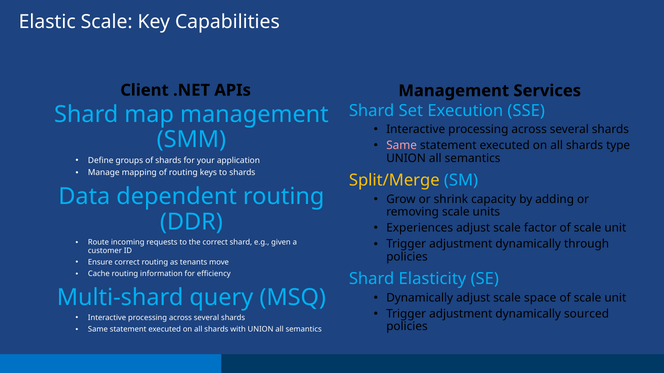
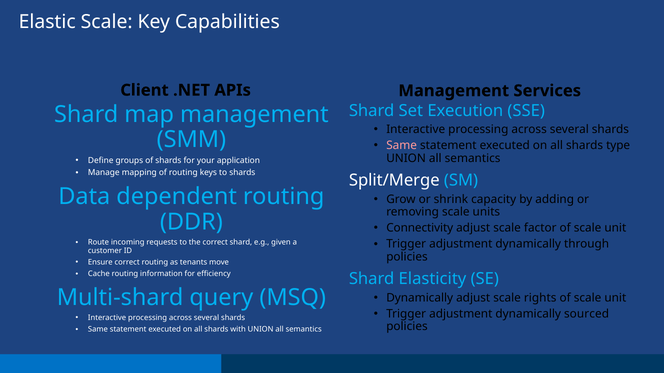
Split/Merge colour: yellow -> white (394, 181)
Experiences: Experiences -> Connectivity (420, 228)
space: space -> rights (540, 298)
